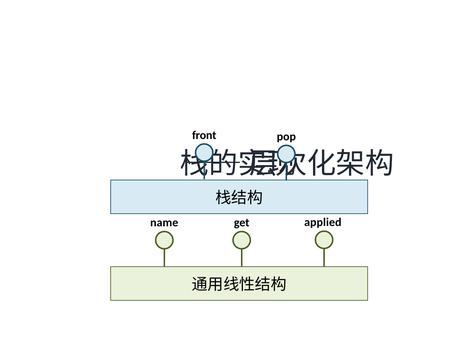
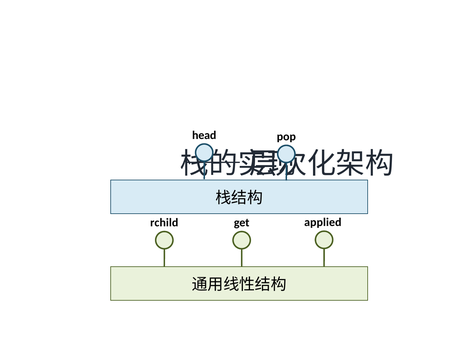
front: front -> head (204, 135)
name: name -> rchild (164, 223)
